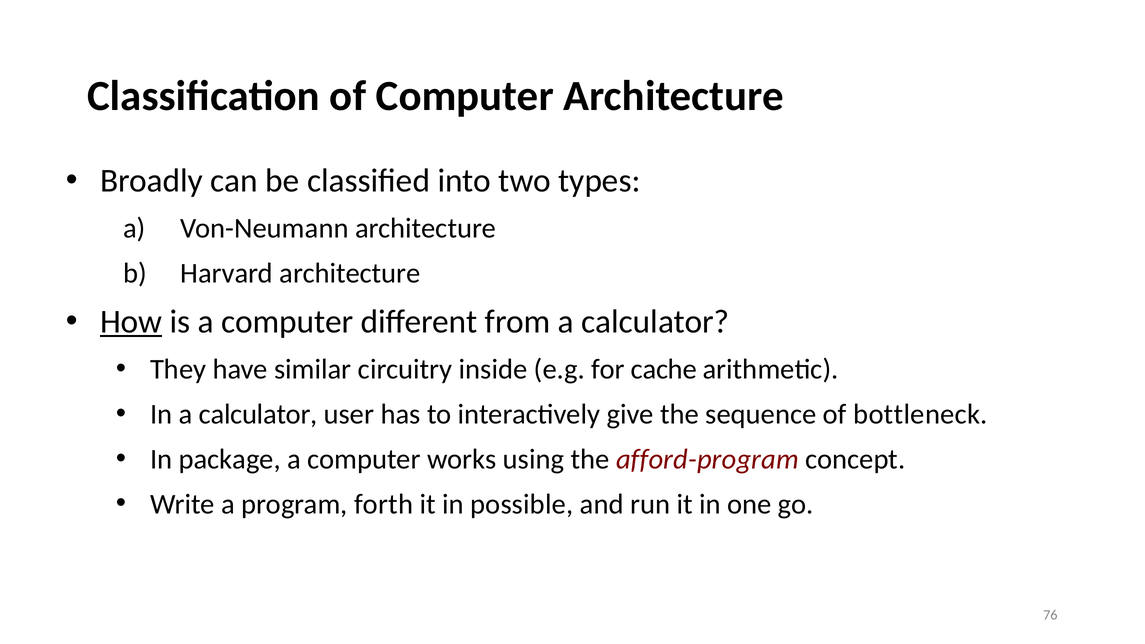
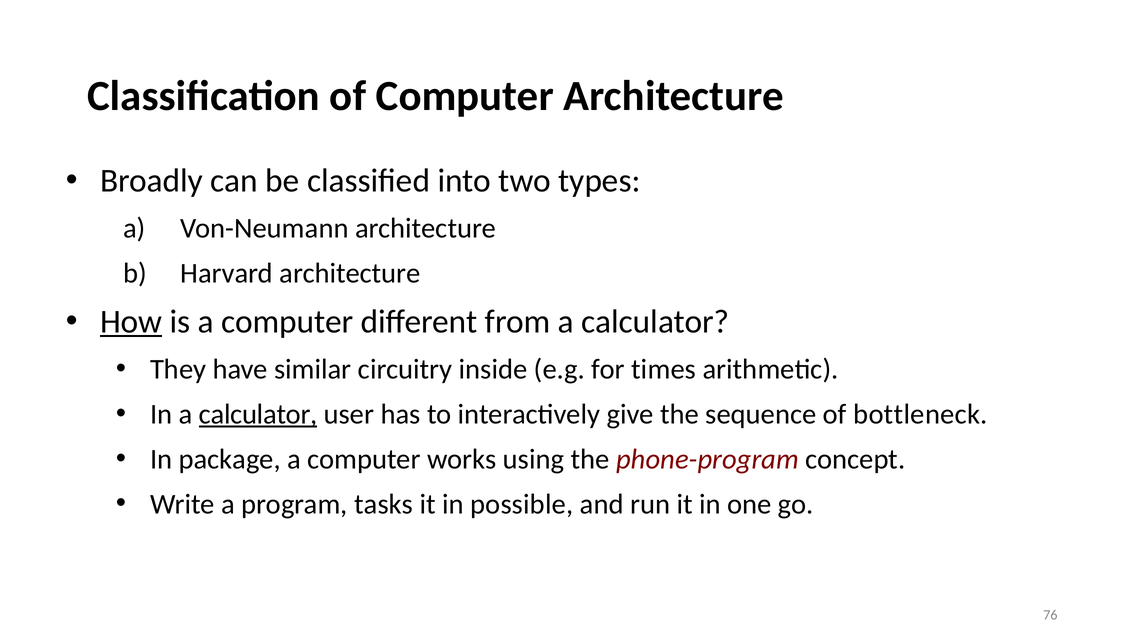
cache: cache -> times (664, 369)
calculator underline: none -> present (258, 414)
afford-program: afford-program -> phone-program (707, 459)
forth: forth -> tasks (384, 504)
